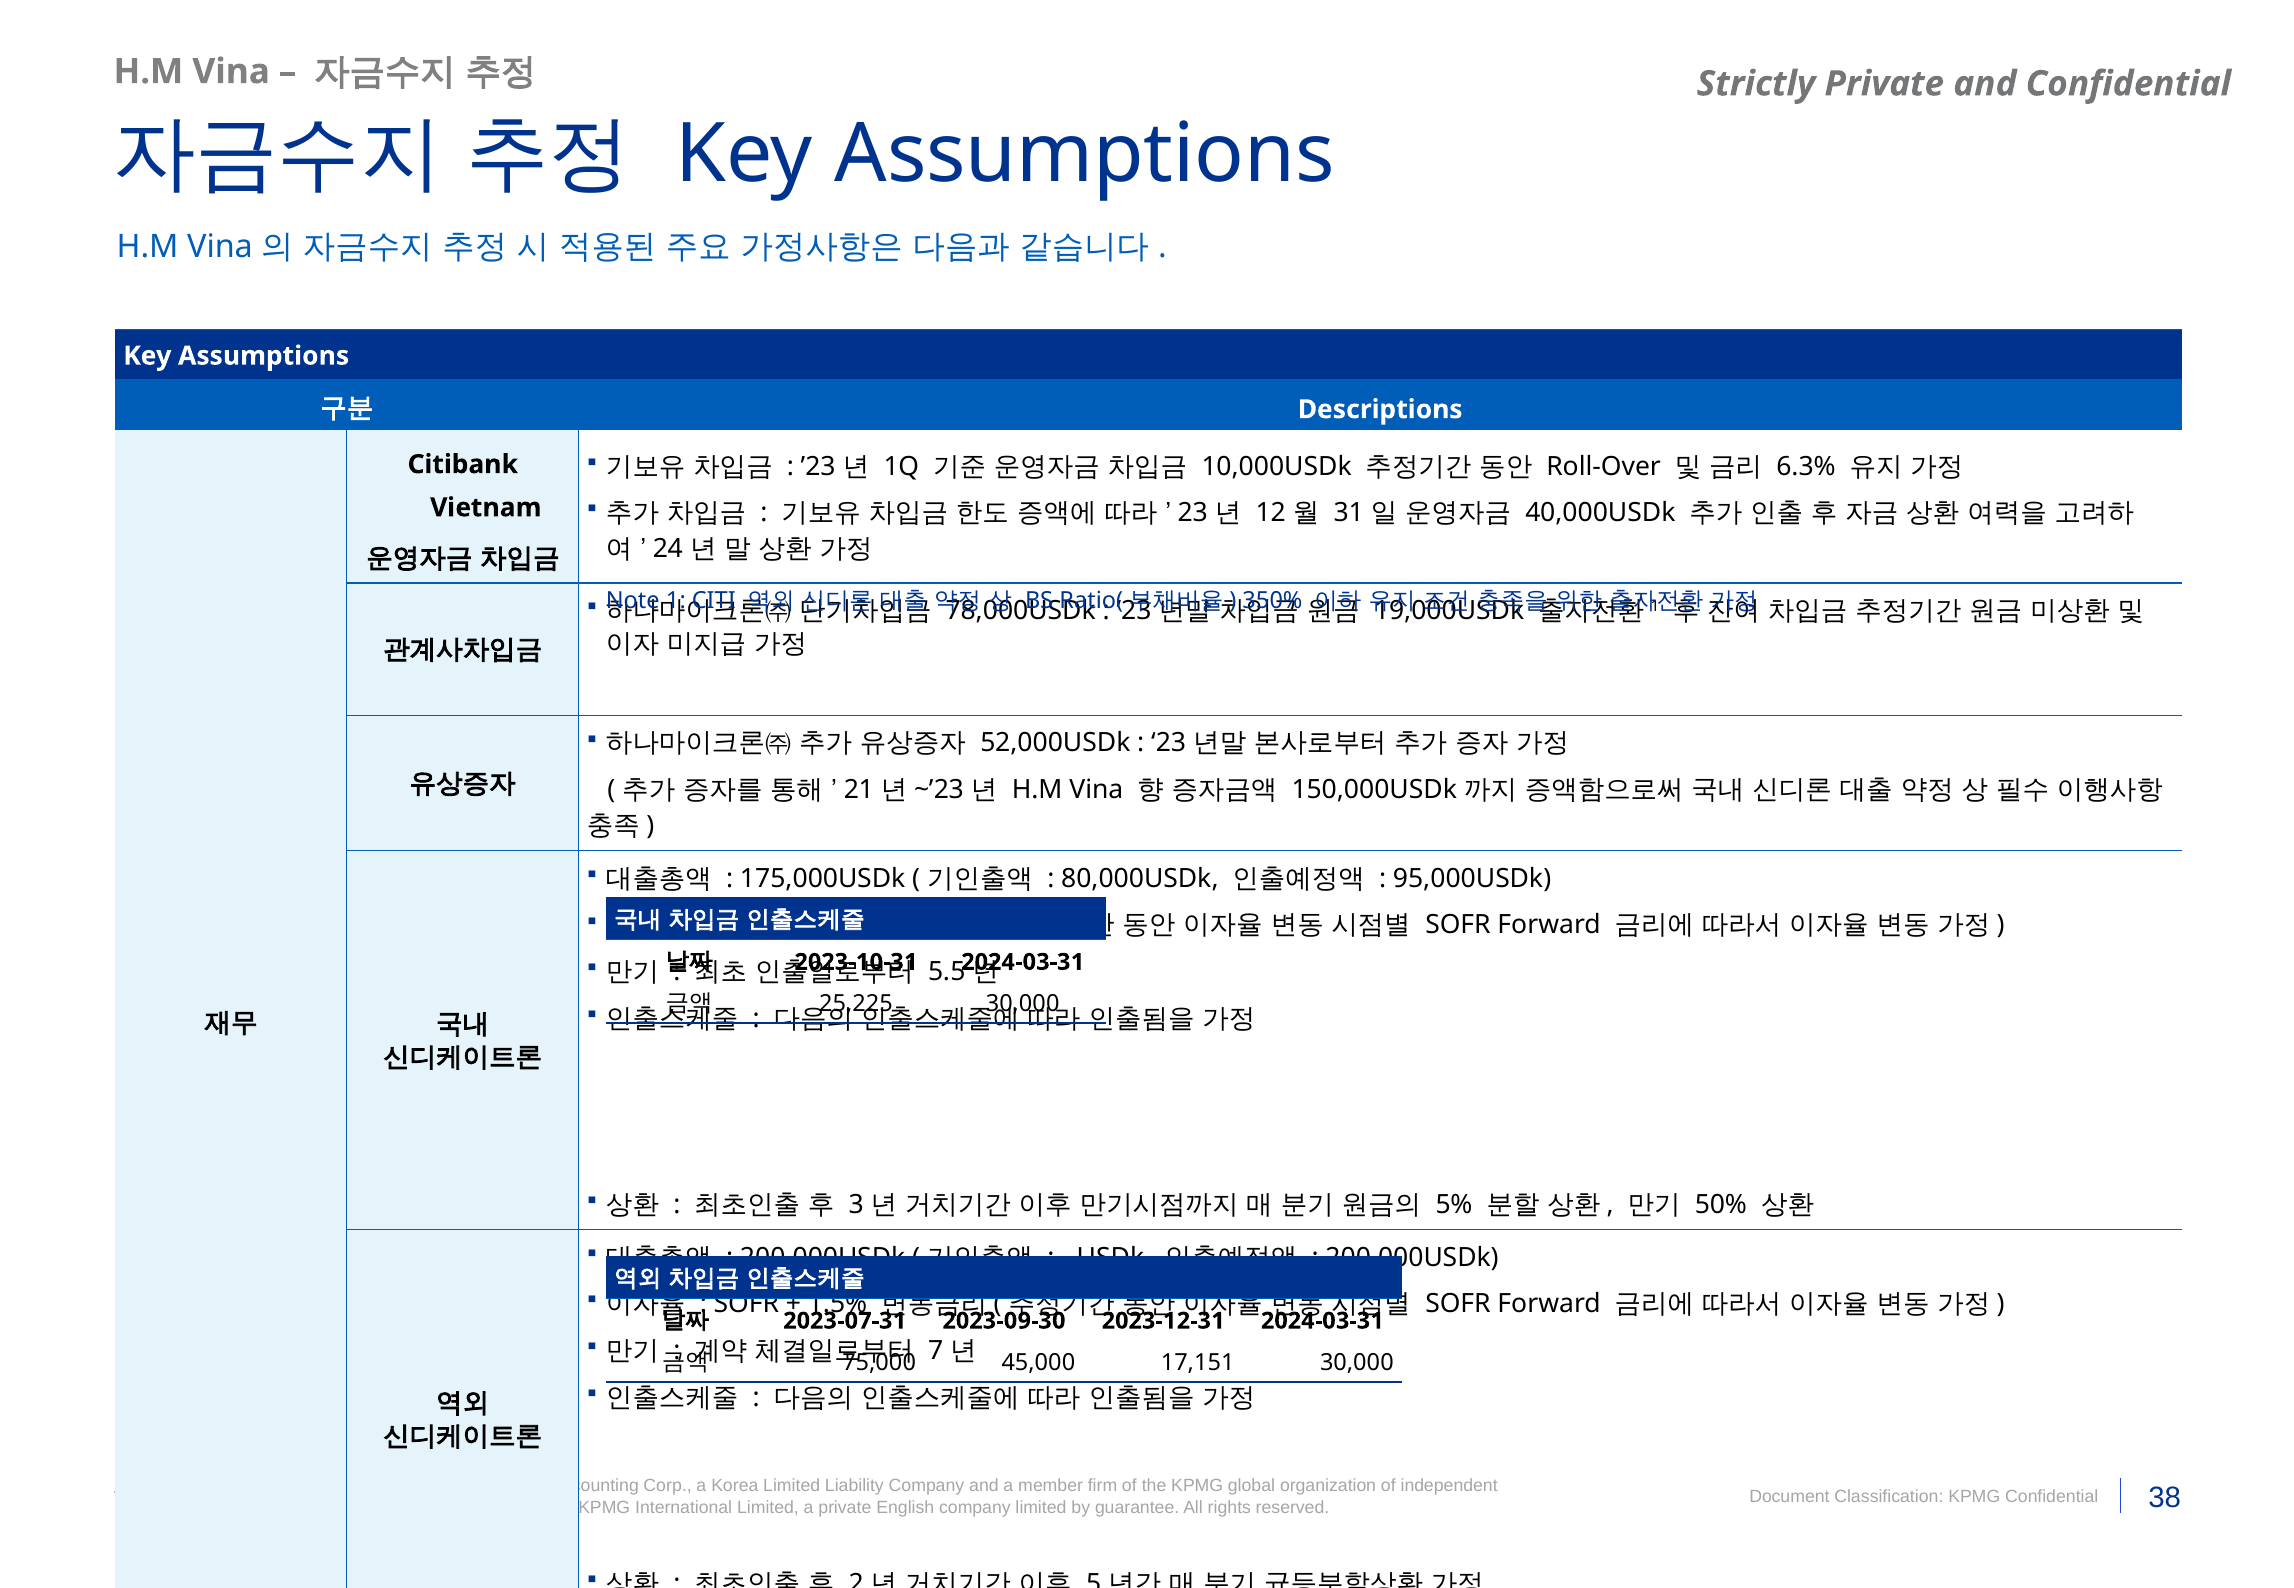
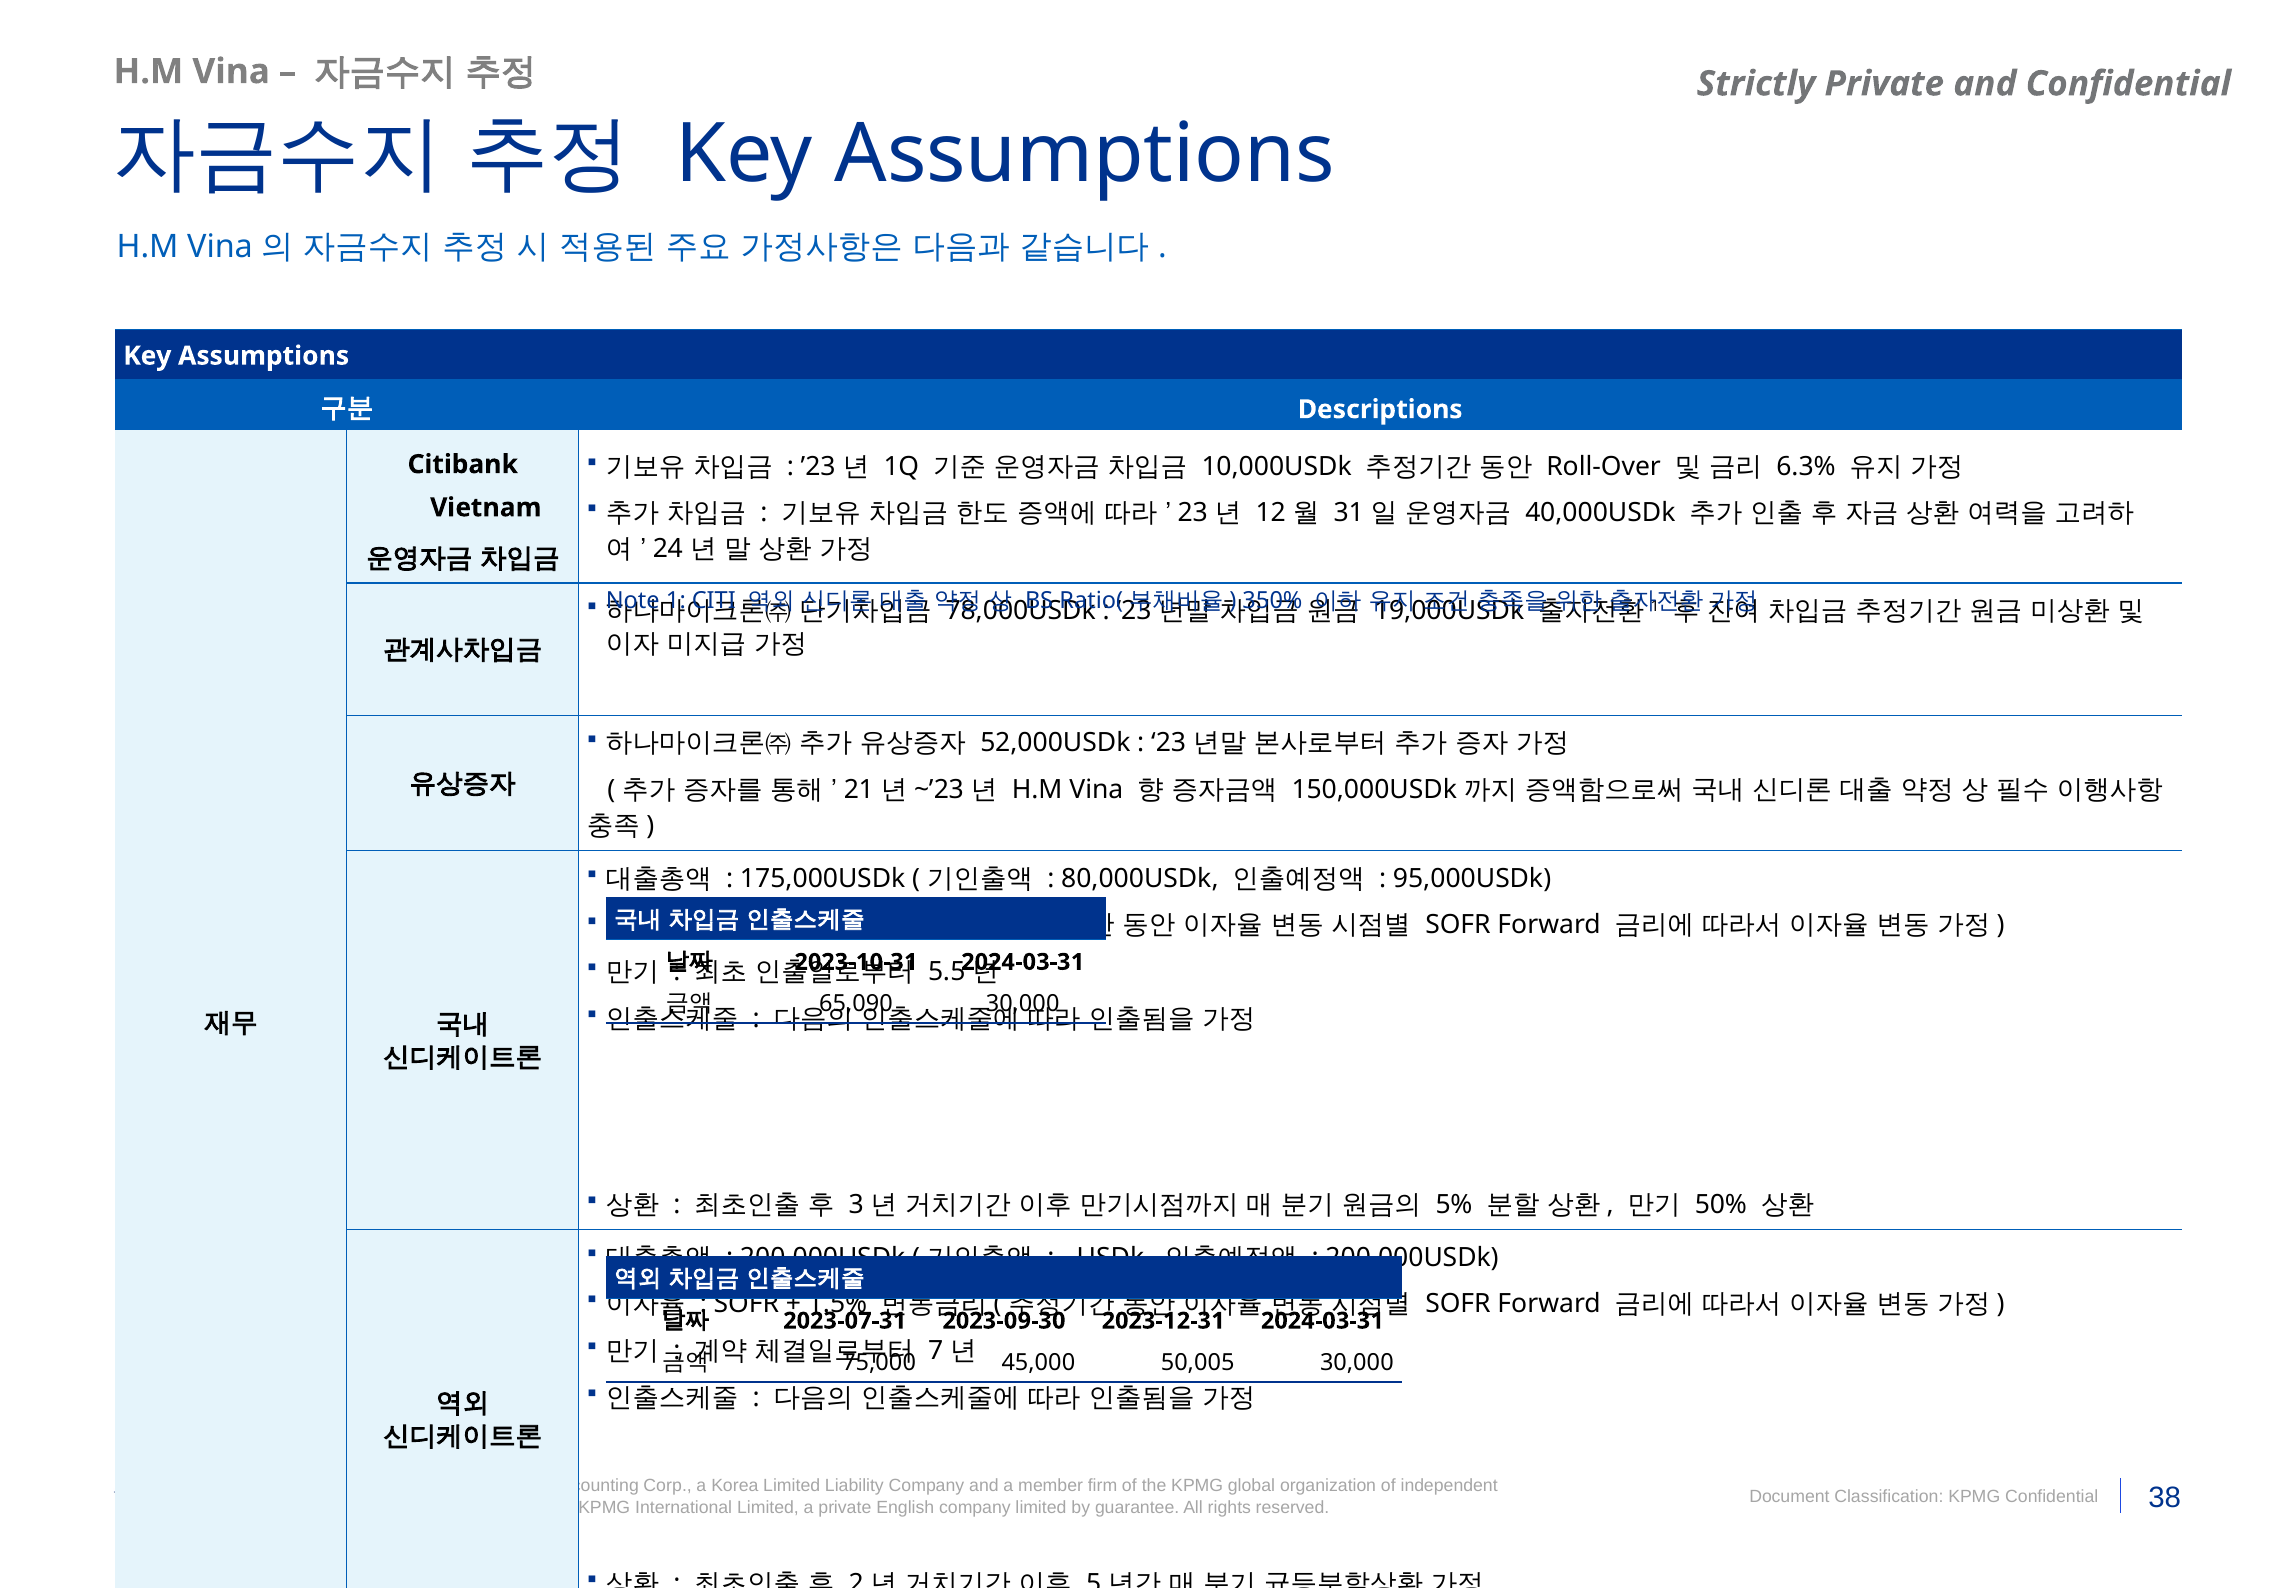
25,225: 25,225 -> 65,090 (856, 1004)
17,151: 17,151 -> 50,005 (1198, 1363)
